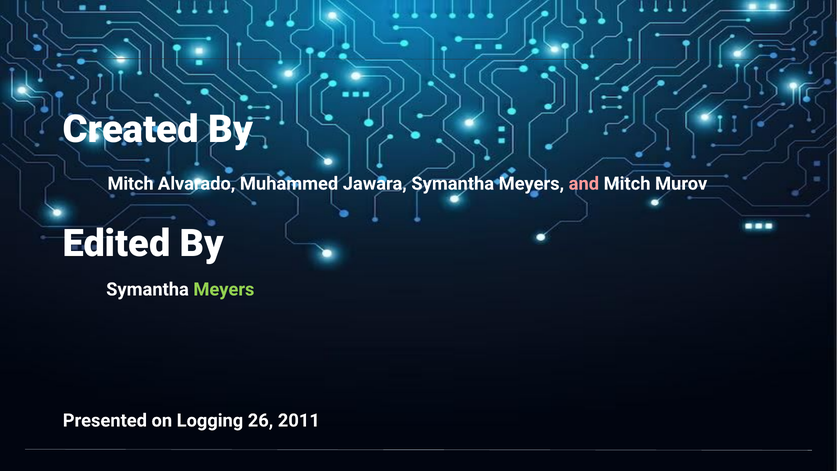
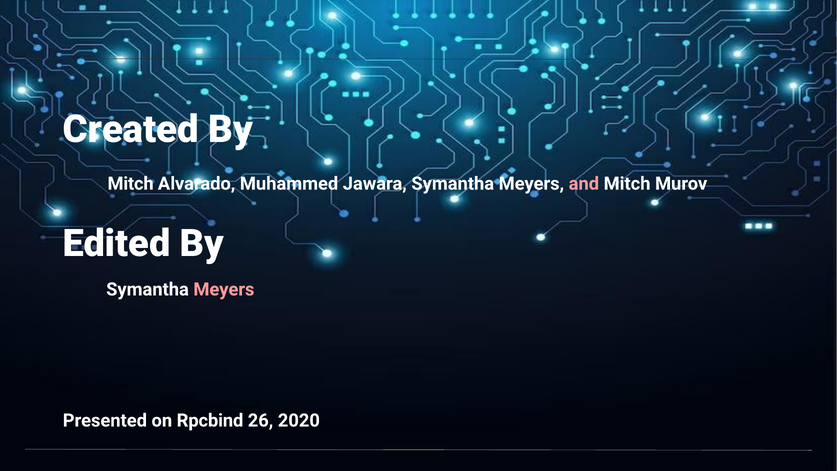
Meyers colour: light green -> pink (224, 289)
Logging: Logging -> Rpcbind (210, 420)
2011: 2011 -> 2020 (299, 420)
